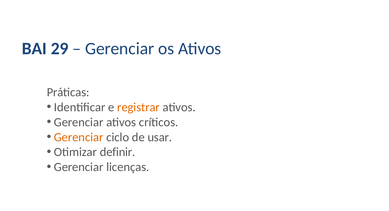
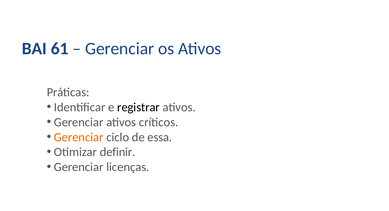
29: 29 -> 61 (60, 49)
registrar colour: orange -> black (139, 107)
usar: usar -> essa (160, 137)
